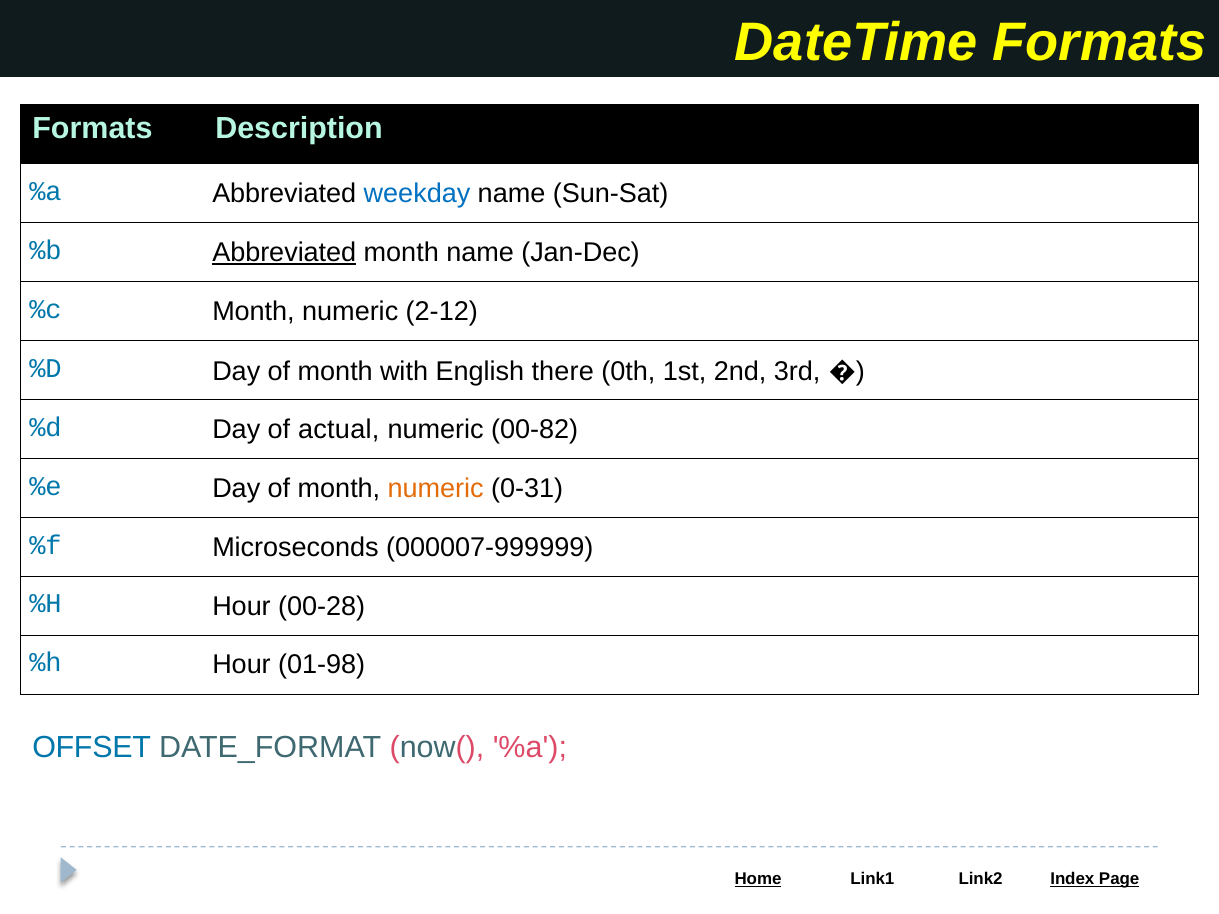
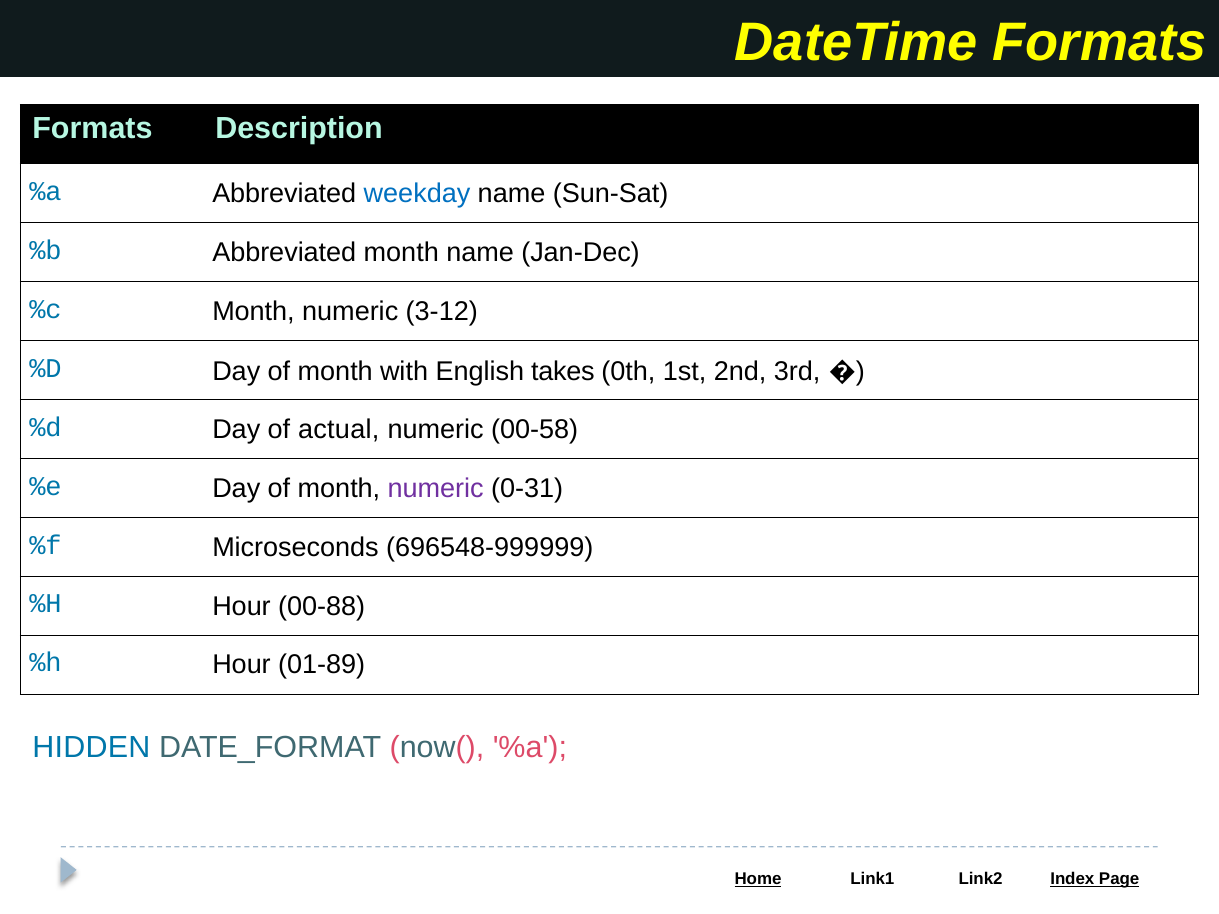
Abbreviated underline: present -> none (284, 253)
2-12: 2-12 -> 3-12 (442, 312)
there: there -> takes (563, 372)
00-82: 00-82 -> 00-58 (535, 429)
numeric colour: orange -> purple (436, 488)
000007-999999: 000007-999999 -> 696548-999999 (490, 547)
00-28: 00-28 -> 00-88 (322, 606)
01-98: 01-98 -> 01-89 (322, 665)
OFFSET: OFFSET -> HIDDEN (91, 748)
